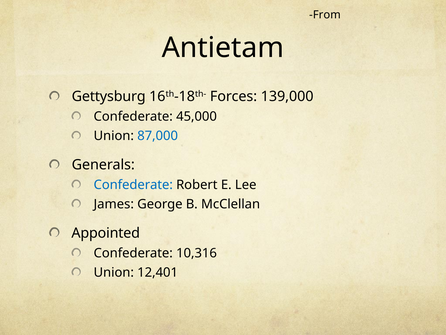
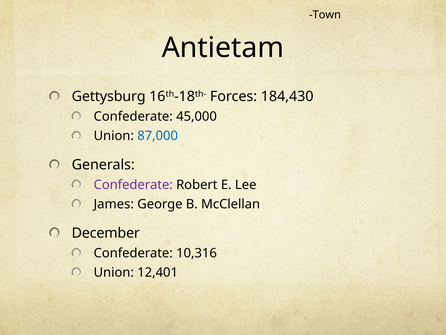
From: From -> Town (325, 15)
139,000: 139,000 -> 184,430 (287, 96)
Confederate colour: blue -> purple (133, 185)
Appointed: Appointed -> December (106, 233)
